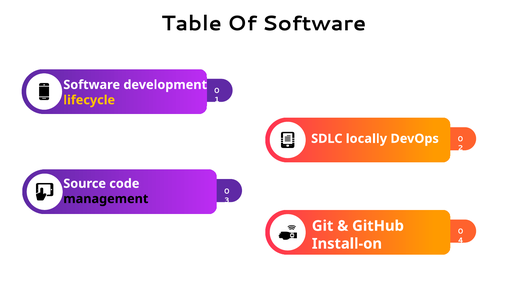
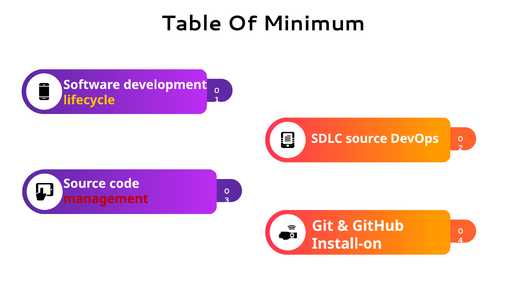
Of Software: Software -> Minimum (314, 23)
SDLC locally: locally -> source (367, 139)
management colour: black -> red (106, 199)
